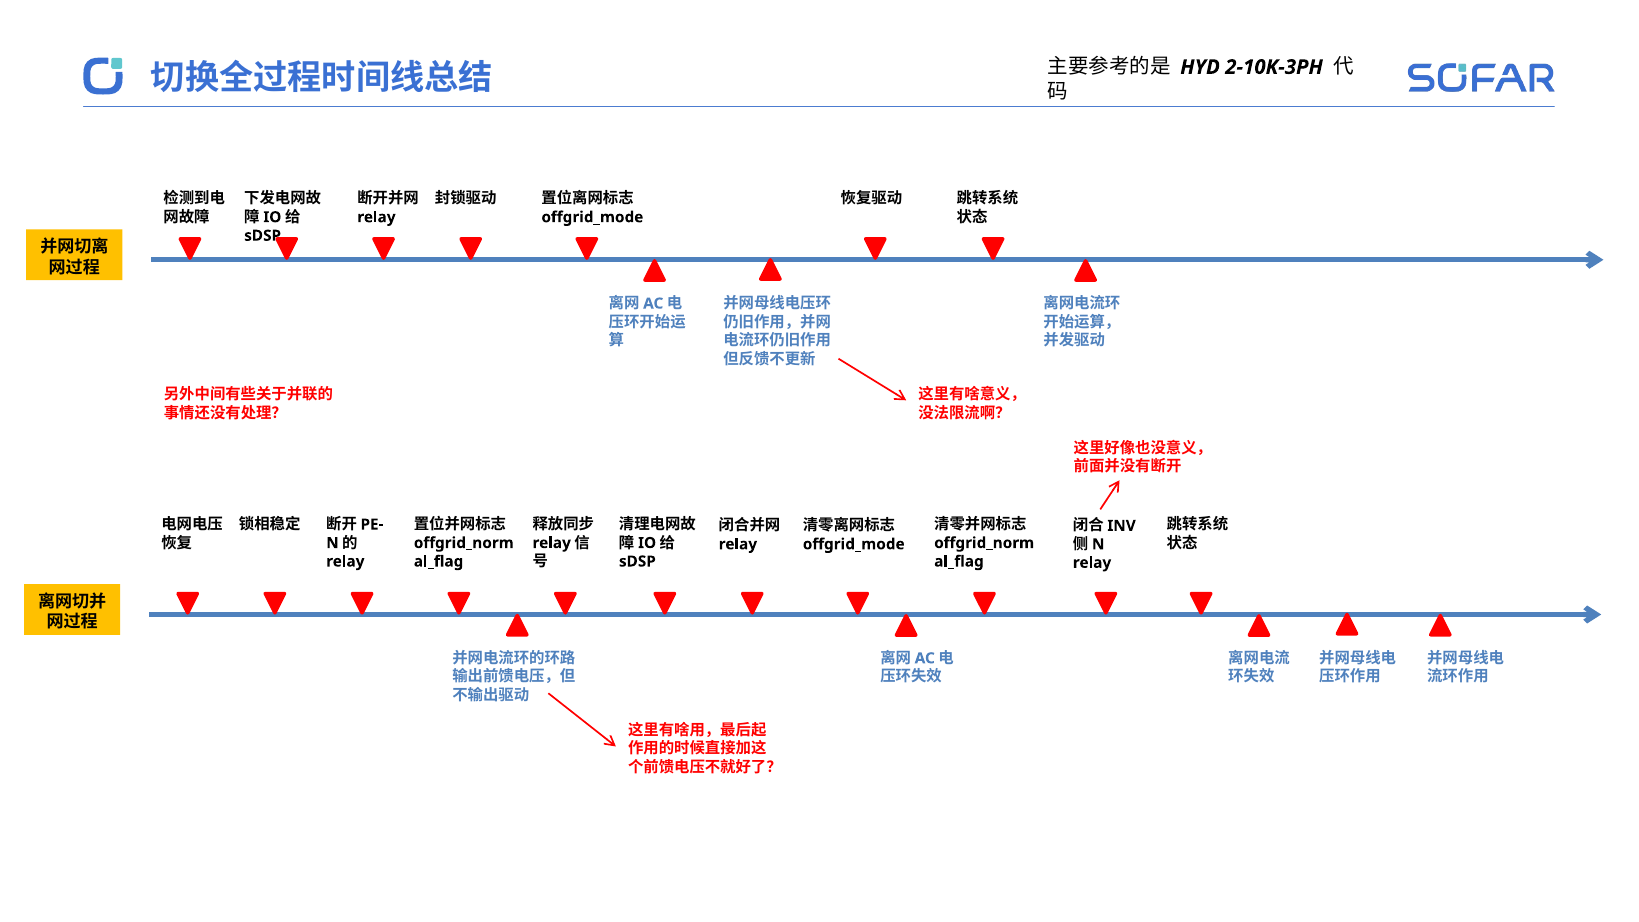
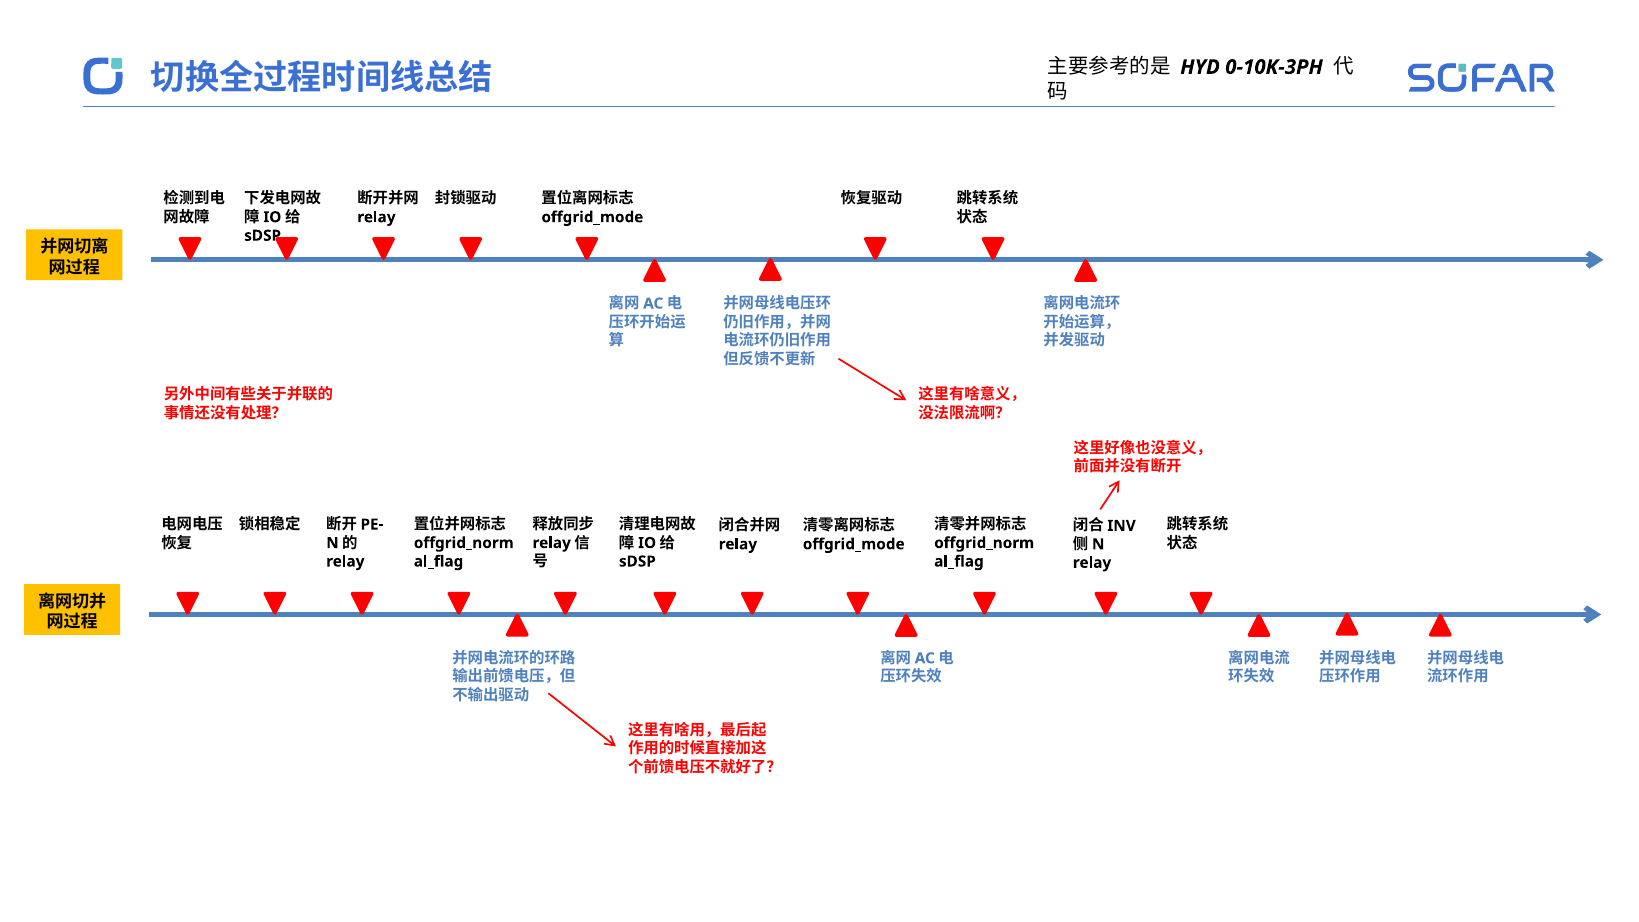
2-10K-3PH: 2-10K-3PH -> 0-10K-3PH (1274, 67)
